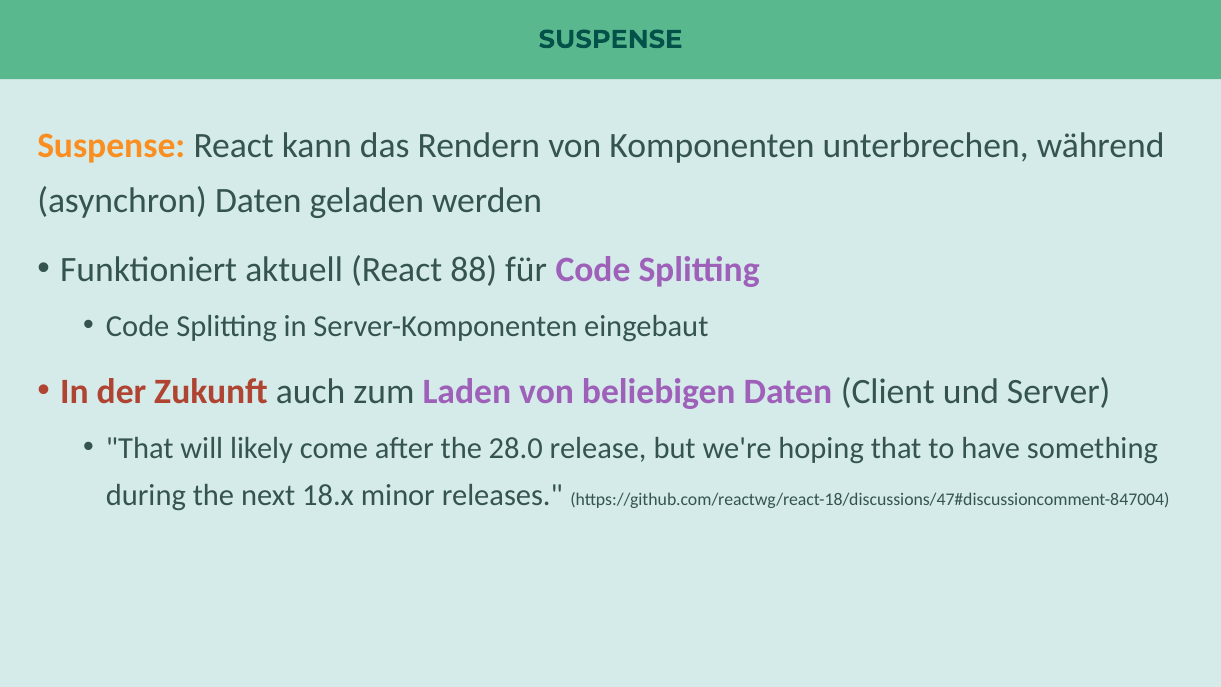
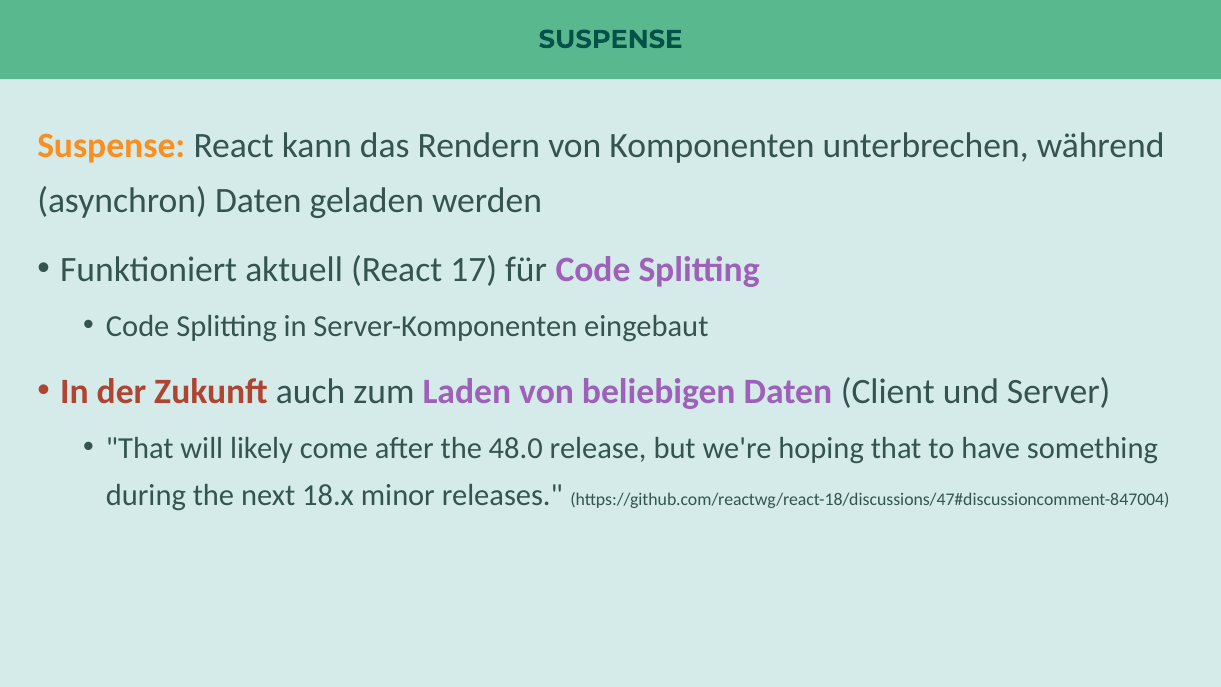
88: 88 -> 17 (474, 269)
28.0: 28.0 -> 48.0 (516, 448)
